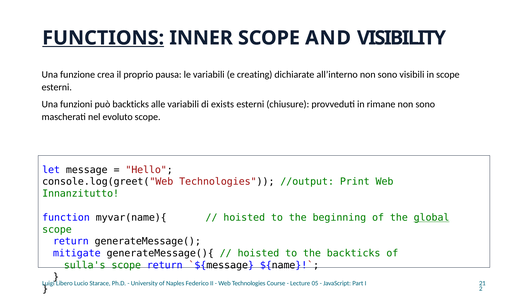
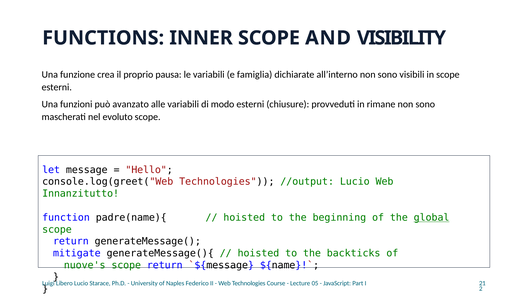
FUNCTIONS underline: present -> none (103, 38)
creating: creating -> famiglia (255, 74)
può backticks: backticks -> avanzato (131, 104)
exists: exists -> modo (223, 104)
//output Print: Print -> Lucio (355, 182)
myvar(name){: myvar(name){ -> padre(name){ (131, 218)
sulla's: sulla's -> nuove's (85, 265)
